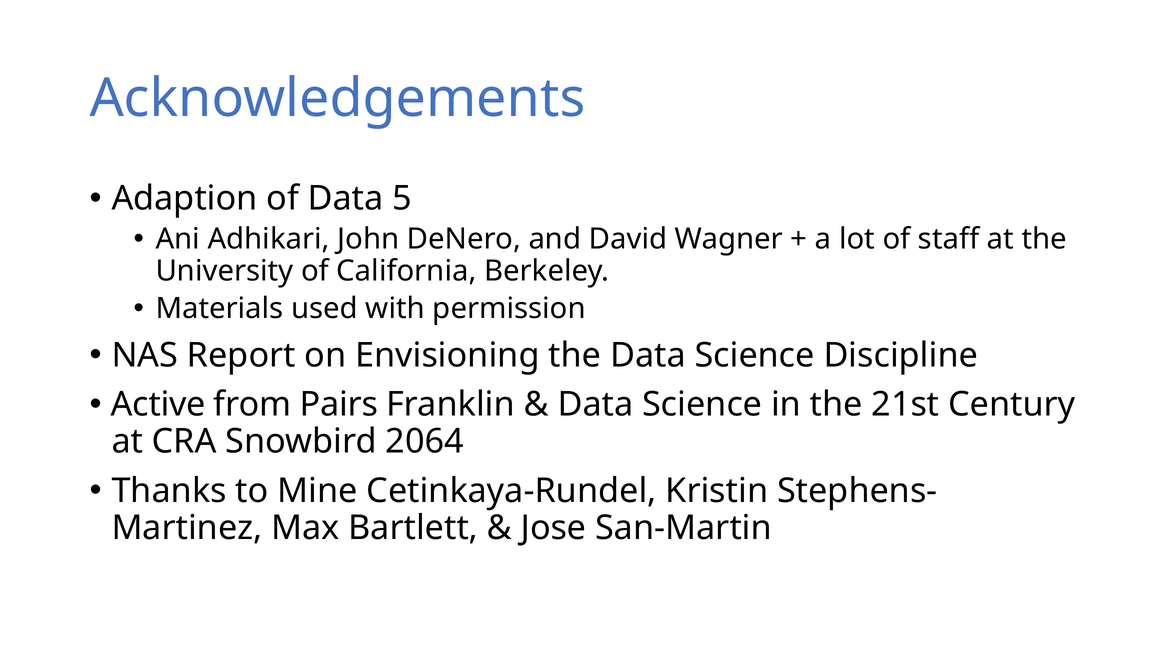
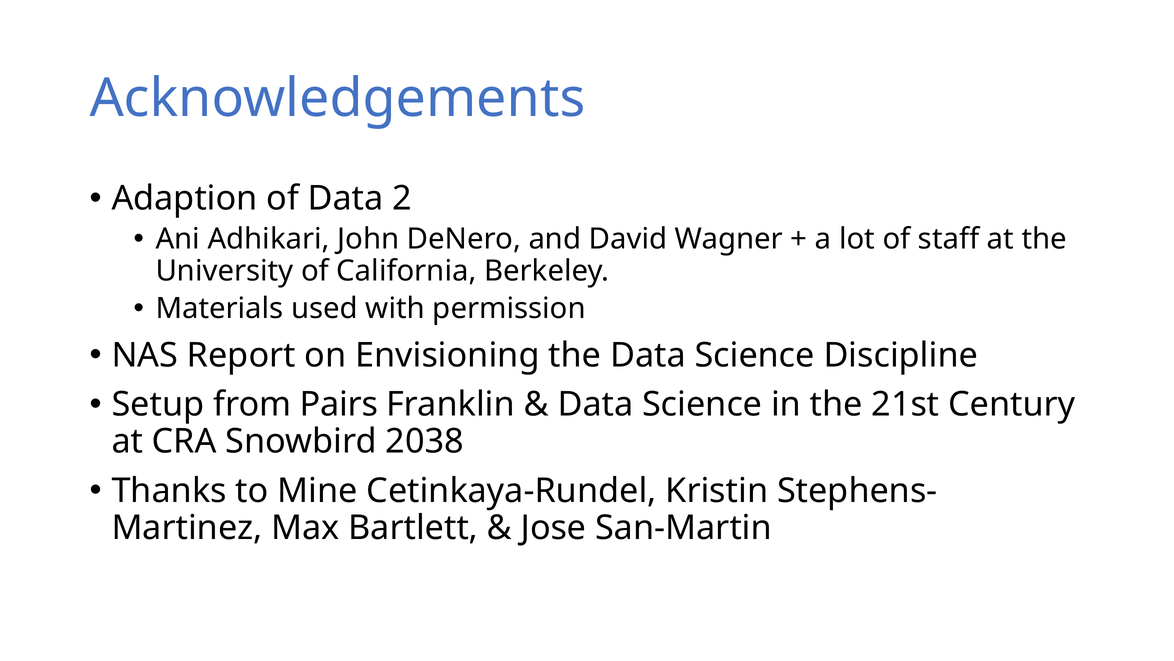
5: 5 -> 2 (402, 198)
Active: Active -> Setup (158, 404)
2064: 2064 -> 2038 (425, 441)
